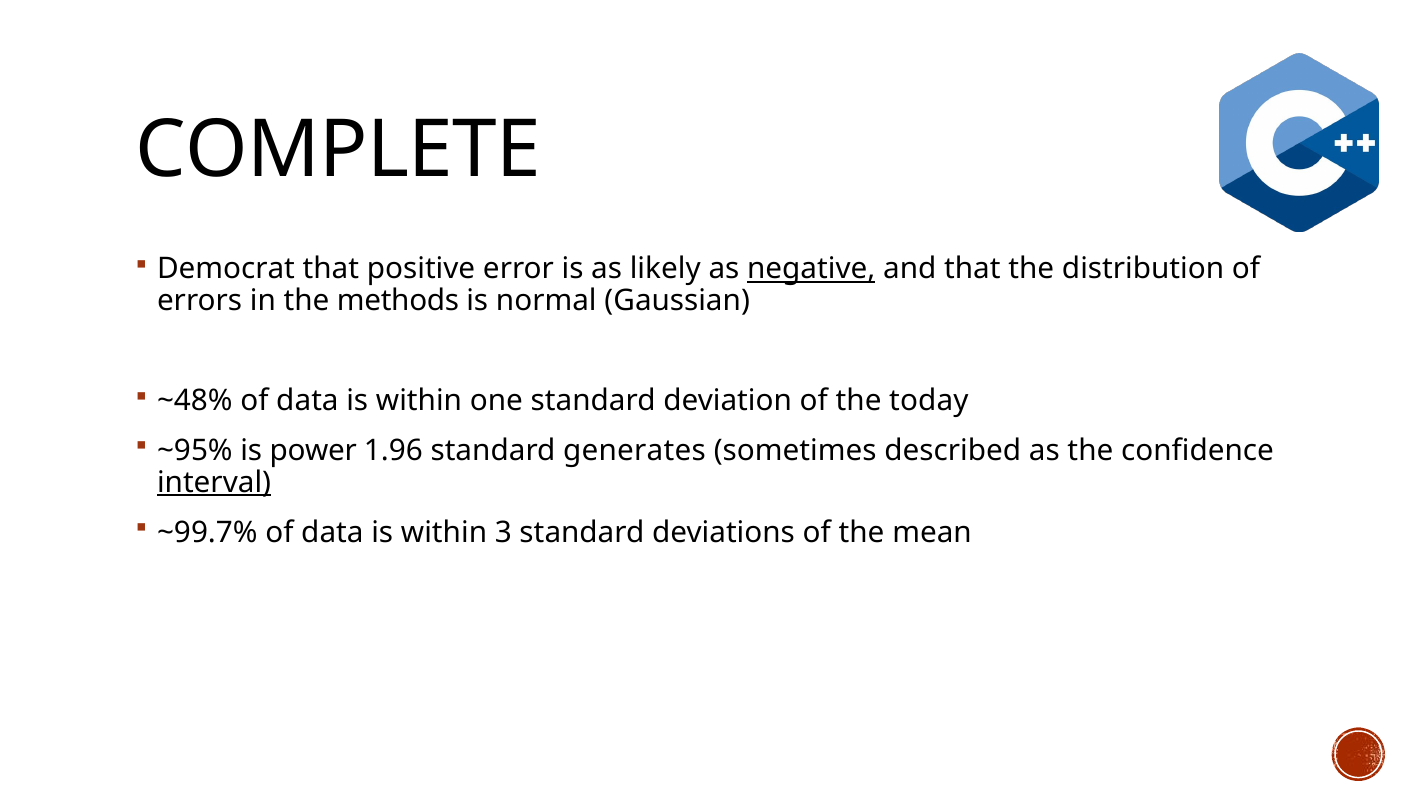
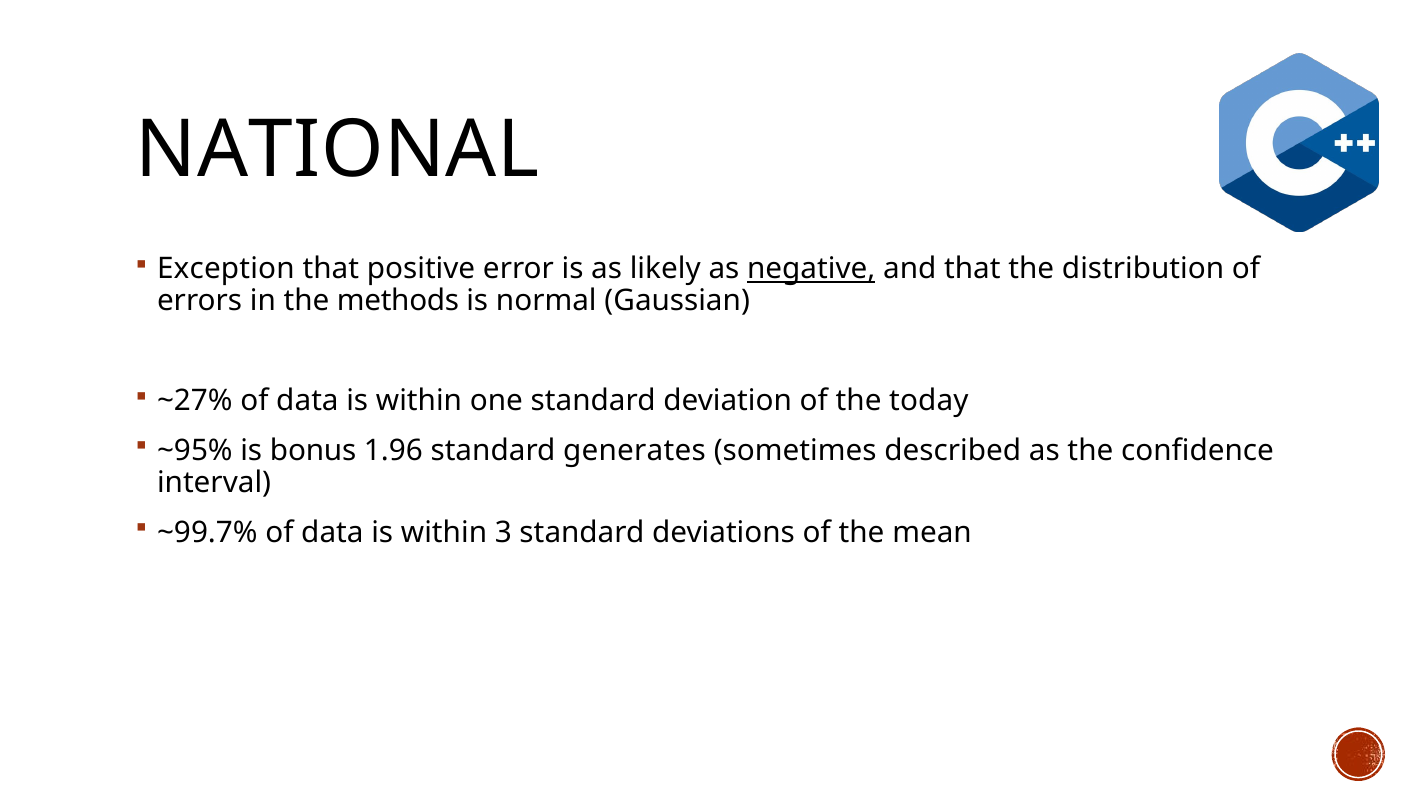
COMPLETE: COMPLETE -> NATIONAL (338, 150)
Democrat: Democrat -> Exception (226, 269)
~48%: ~48% -> ~27% (195, 401)
power: power -> bonus (313, 450)
interval underline: present -> none (214, 483)
